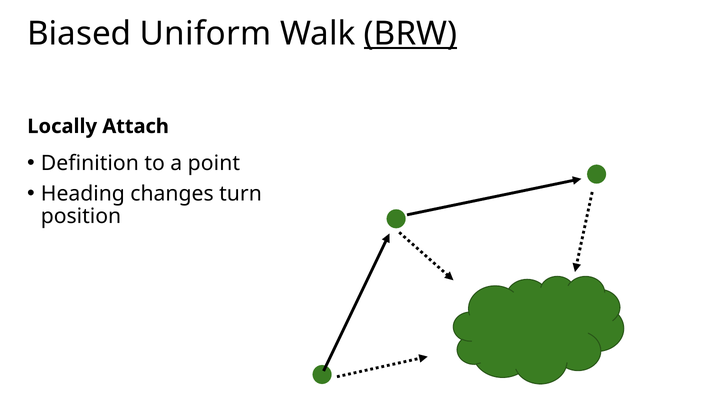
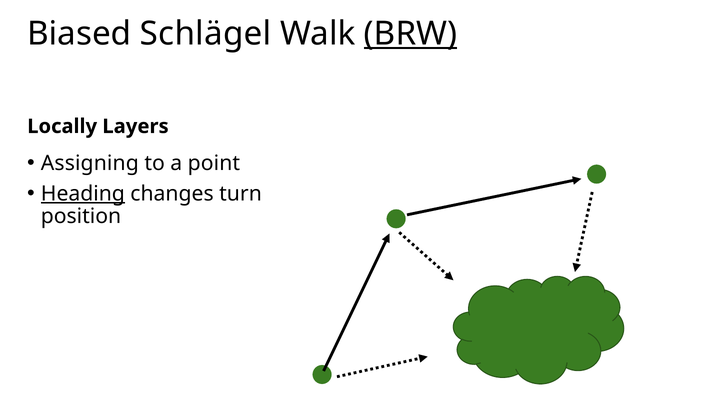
Uniform: Uniform -> Schlägel (206, 34)
Attach: Attach -> Layers (136, 127)
Definition: Definition -> Assigning (90, 163)
Heading underline: none -> present (83, 194)
